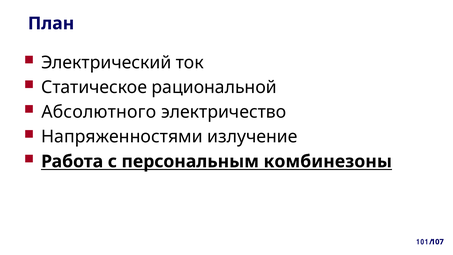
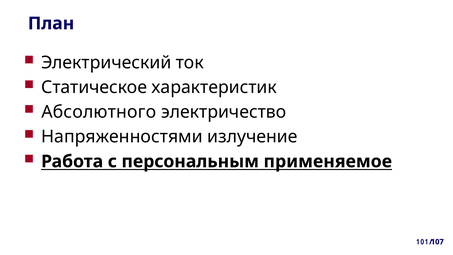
рациональной: рациональной -> характеристик (214, 87)
комбинезоны: комбинезоны -> применяемое (328, 161)
